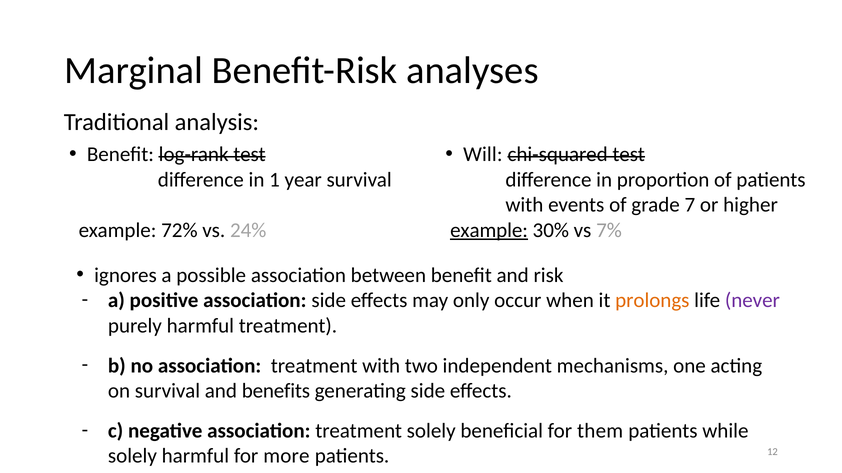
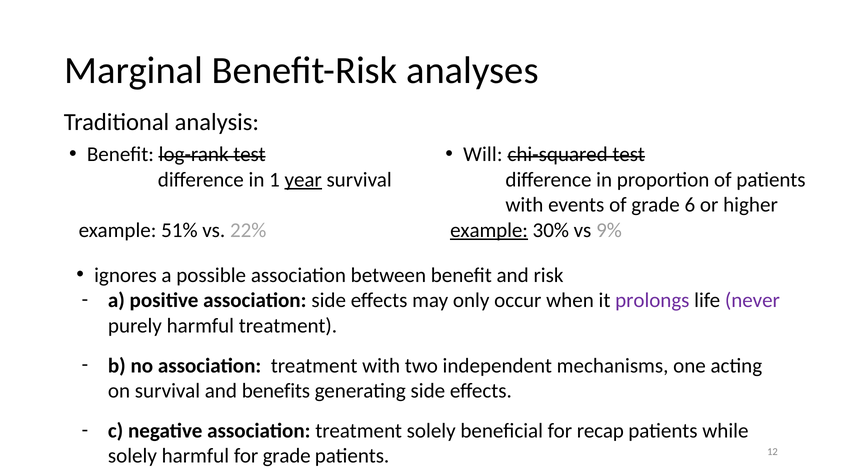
year underline: none -> present (303, 180)
7: 7 -> 6 (690, 205)
72%: 72% -> 51% (179, 230)
24%: 24% -> 22% (248, 230)
7%: 7% -> 9% (609, 230)
prolongs colour: orange -> purple (652, 301)
them: them -> recap (600, 431)
for more: more -> grade (287, 457)
